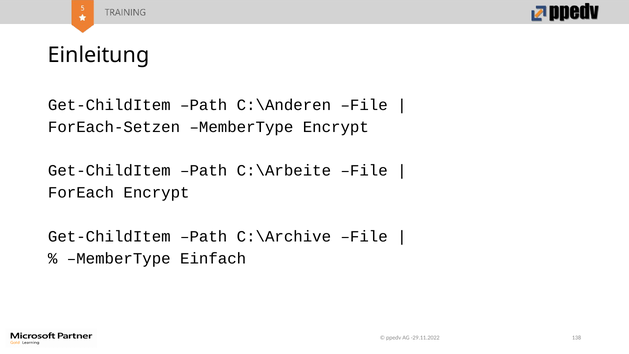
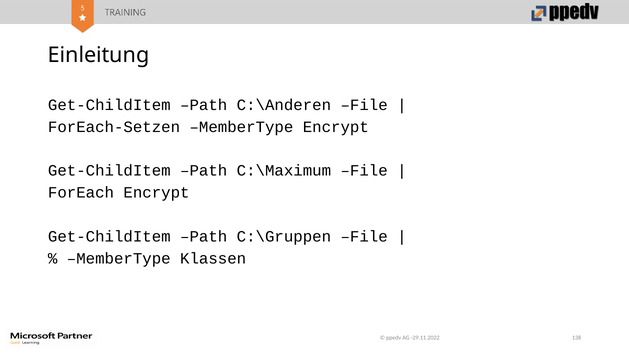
C:\Arbeite: C:\Arbeite -> C:\Maximum (284, 171)
C:\Archive: C:\Archive -> C:\Gruppen (284, 236)
Einfach: Einfach -> Klassen (213, 258)
